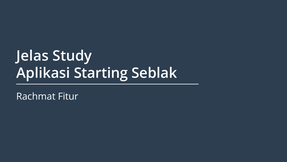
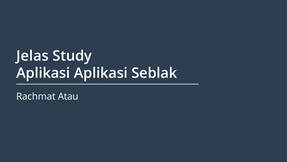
Aplikasi Starting: Starting -> Aplikasi (101, 73)
Fitur: Fitur -> Atau (68, 96)
